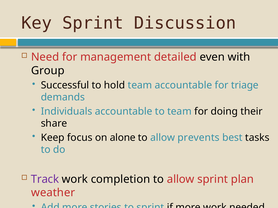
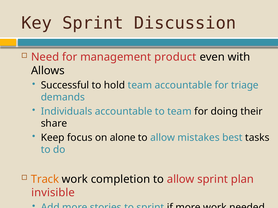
detailed: detailed -> product (175, 57)
Group: Group -> Allows (48, 71)
prevents: prevents -> mistakes (199, 138)
Track colour: purple -> orange (45, 180)
weather: weather -> invisible (53, 193)
